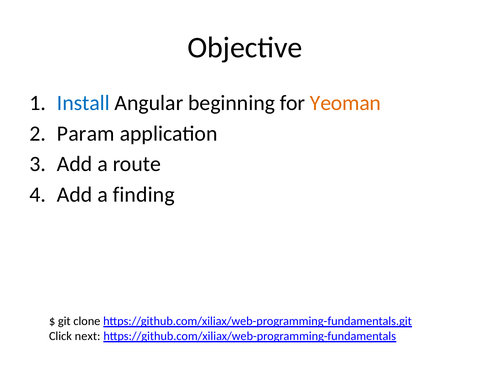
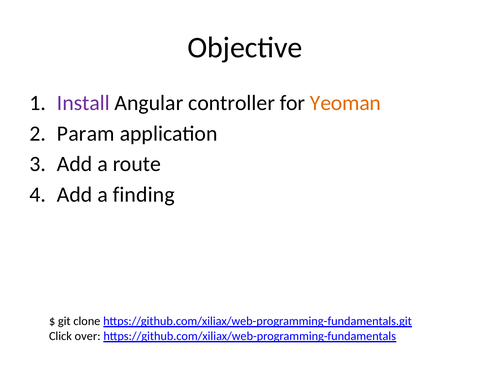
Install colour: blue -> purple (83, 103)
beginning: beginning -> controller (232, 103)
next: next -> over (88, 336)
